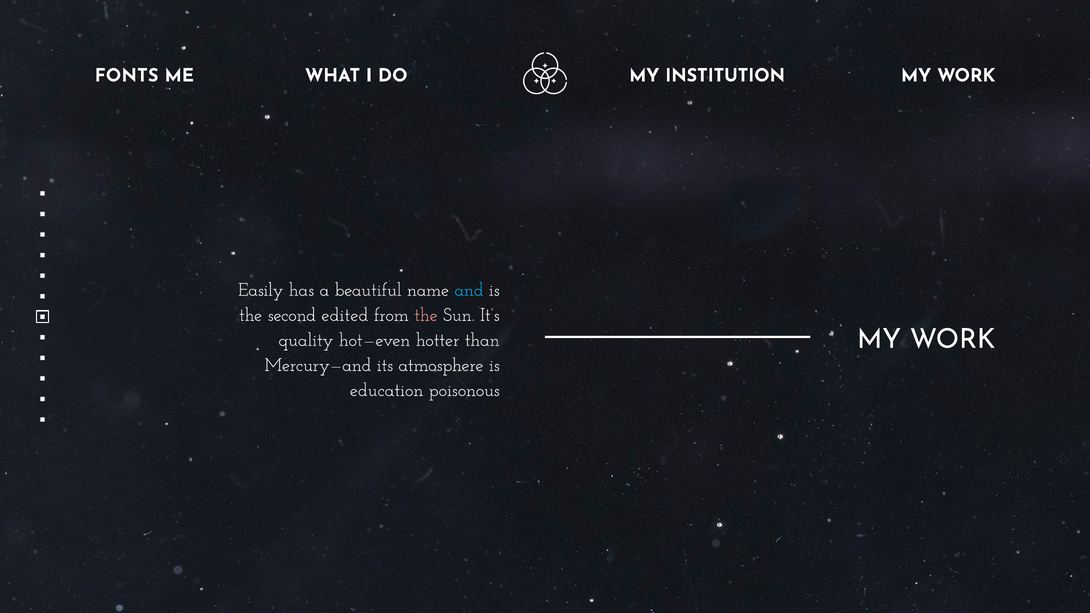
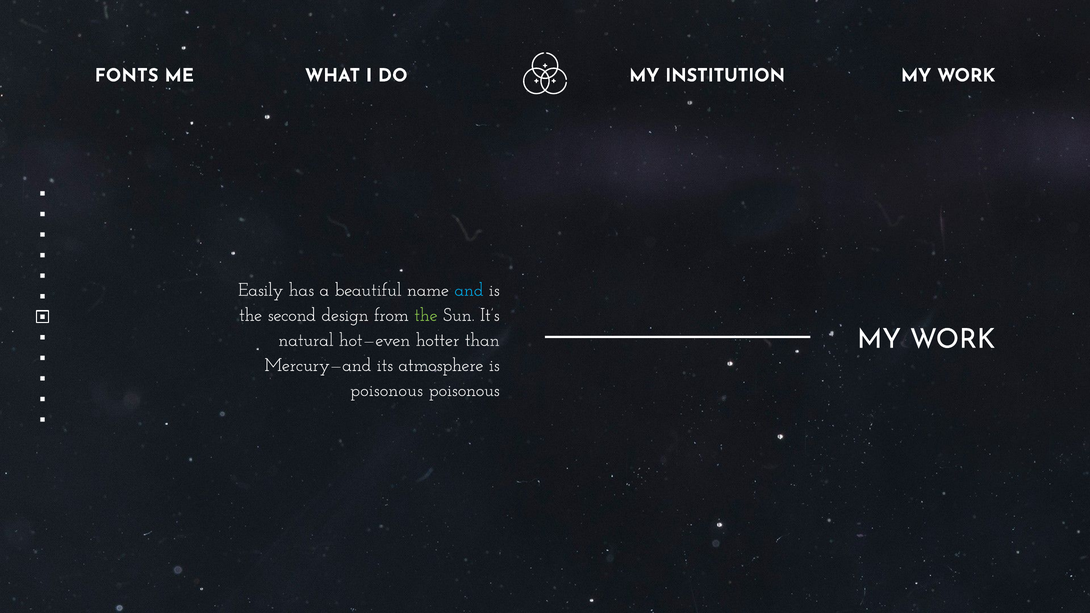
edited: edited -> design (345, 315)
the colour: pink -> light green (426, 315)
quality: quality -> natural (306, 340)
education: education -> poisonous (387, 390)
